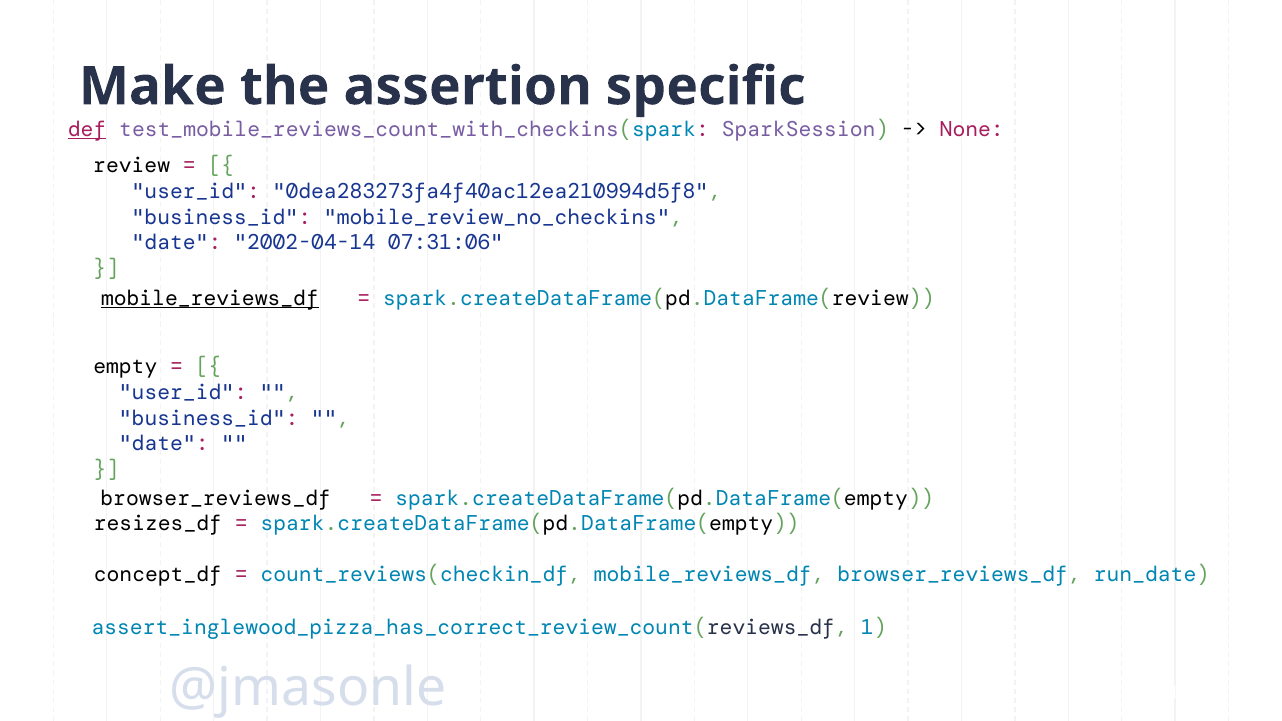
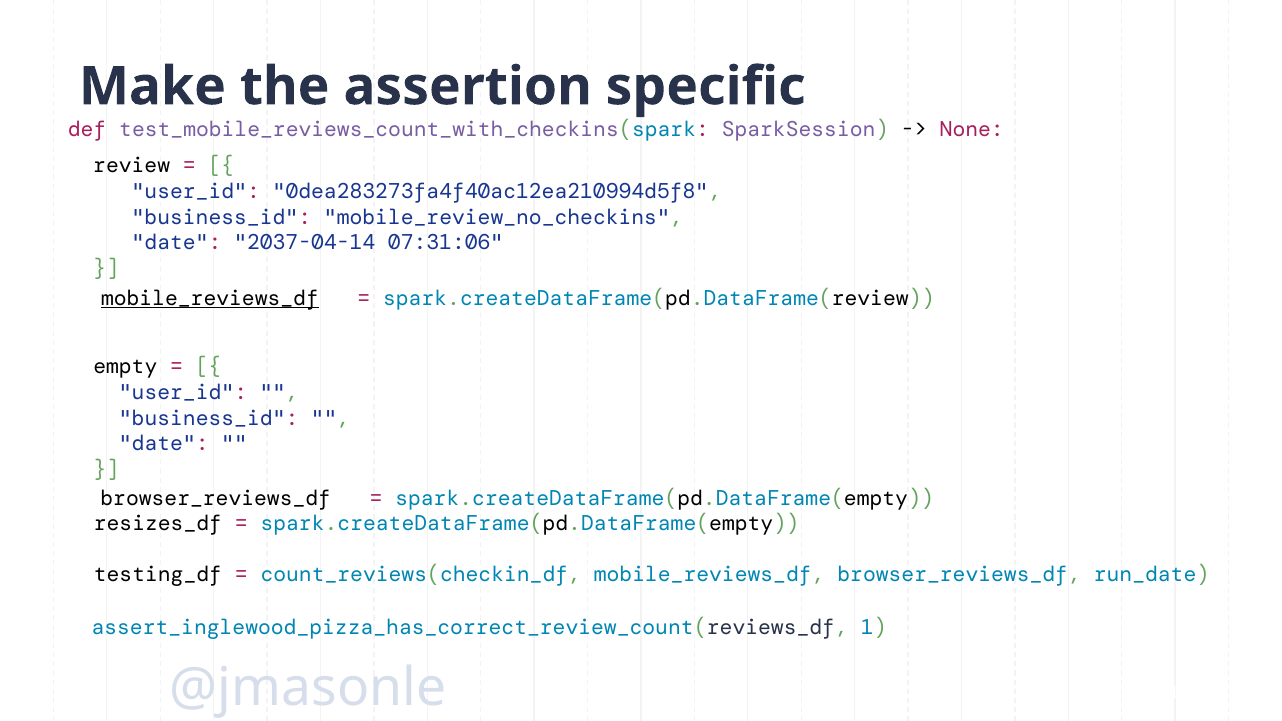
def underline: present -> none (87, 129)
2002-04-14: 2002-04-14 -> 2037-04-14 (305, 243)
concept_df: concept_df -> testing_df (158, 575)
